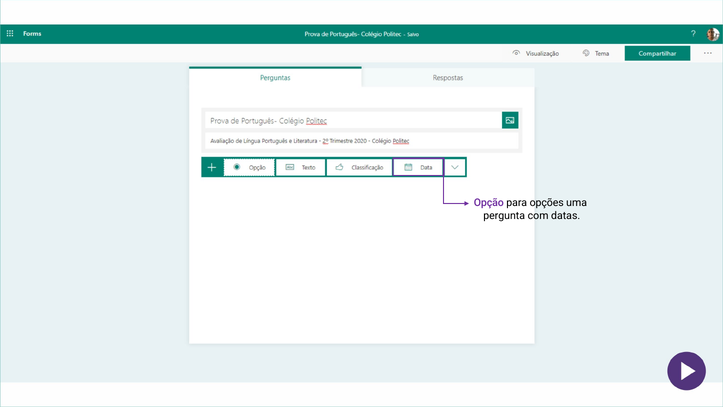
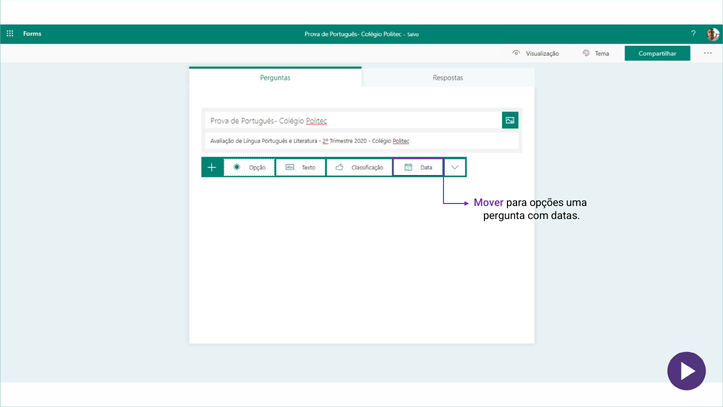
Opção: Opção -> Mover (489, 203)
